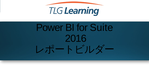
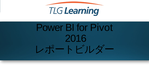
Suite: Suite -> Pivot (101, 27)
